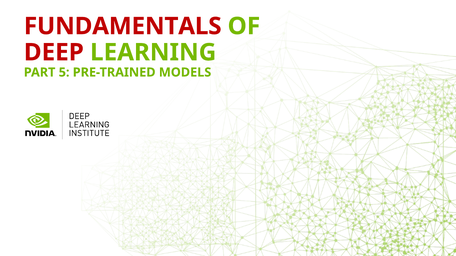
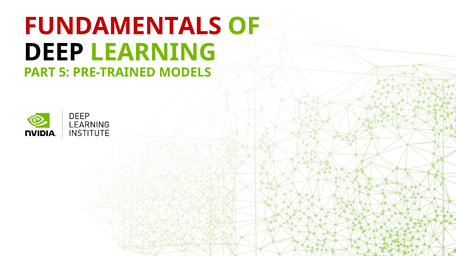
DEEP colour: red -> black (54, 52)
